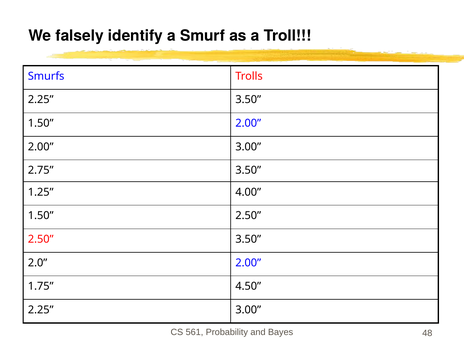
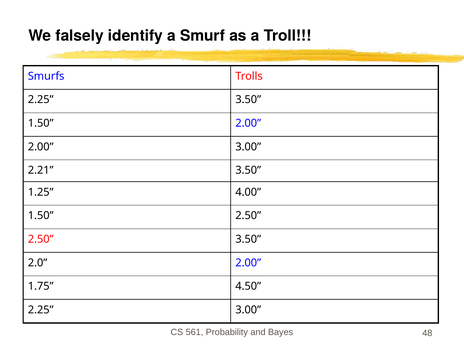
2.75: 2.75 -> 2.21 (41, 170)
